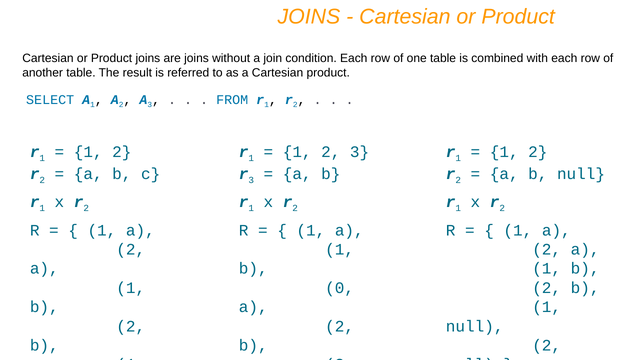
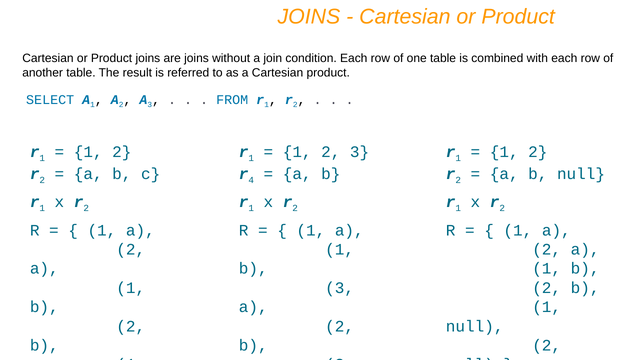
r 3: 3 -> 4 (251, 180)
0: 0 -> 3 (340, 288)
